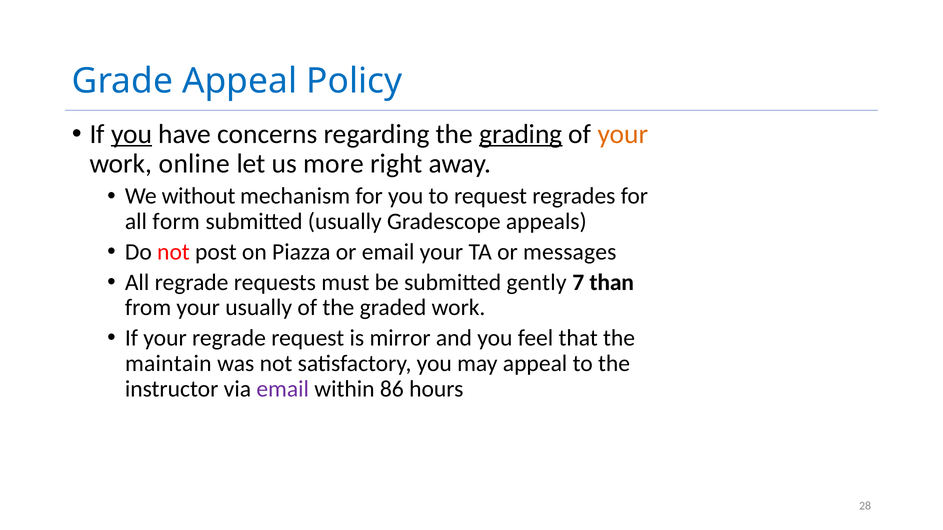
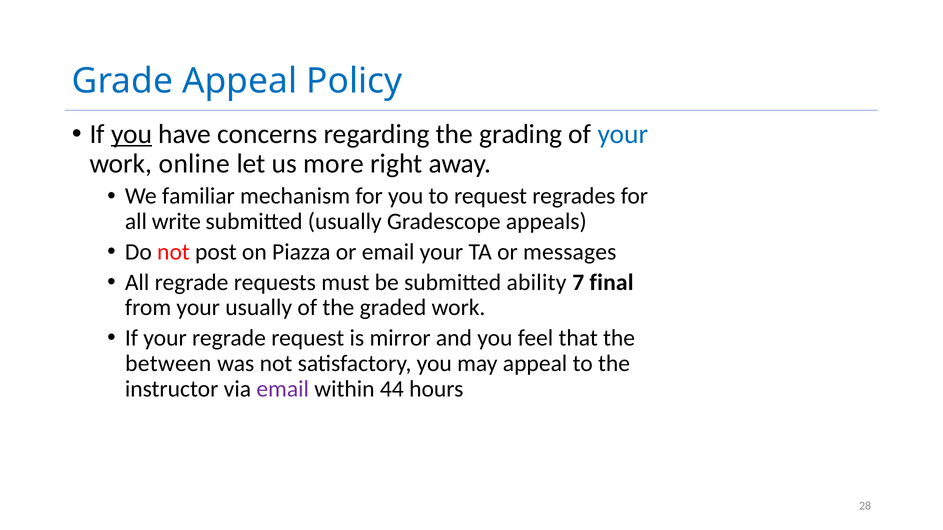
grading underline: present -> none (521, 134)
your colour: orange -> blue (623, 134)
without: without -> familiar (198, 196)
form: form -> write (176, 222)
gently: gently -> ability (536, 283)
than: than -> final (612, 283)
maintain: maintain -> between (168, 364)
86: 86 -> 44 (392, 389)
